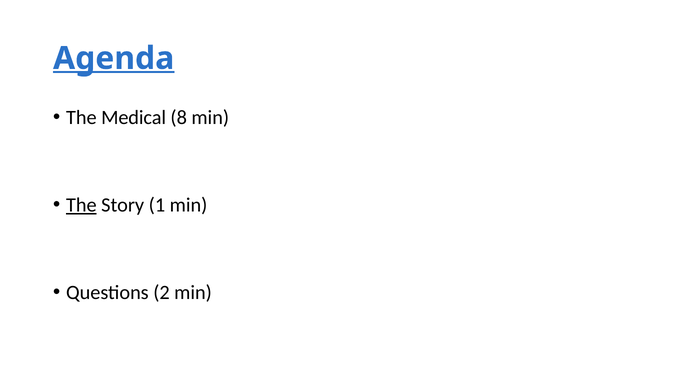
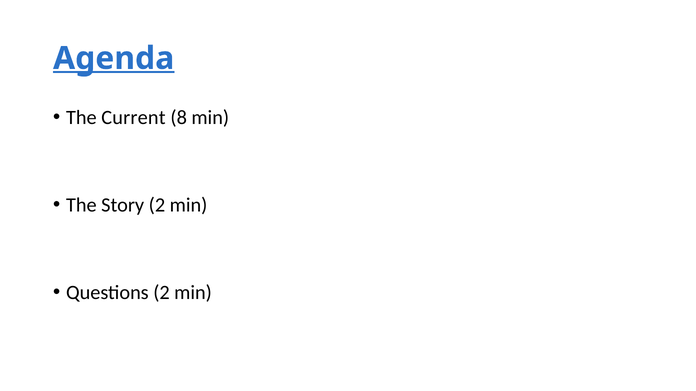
Medical: Medical -> Current (133, 118)
The underline: present -> none (81, 205)
Story 1: 1 -> 2 (157, 205)
